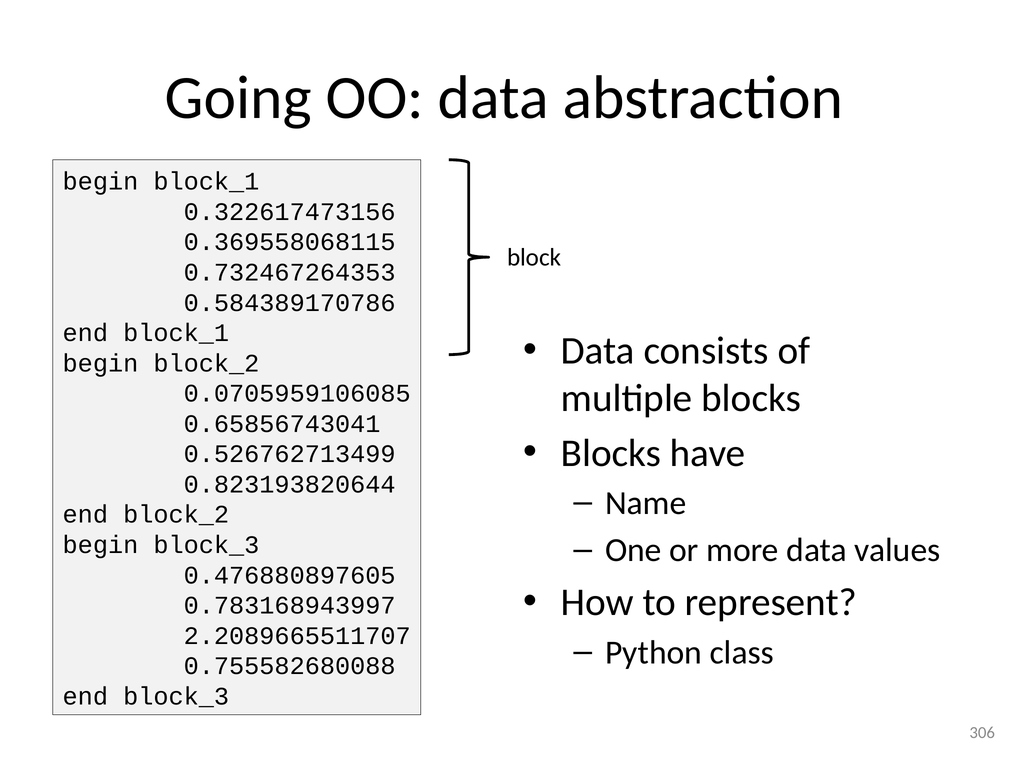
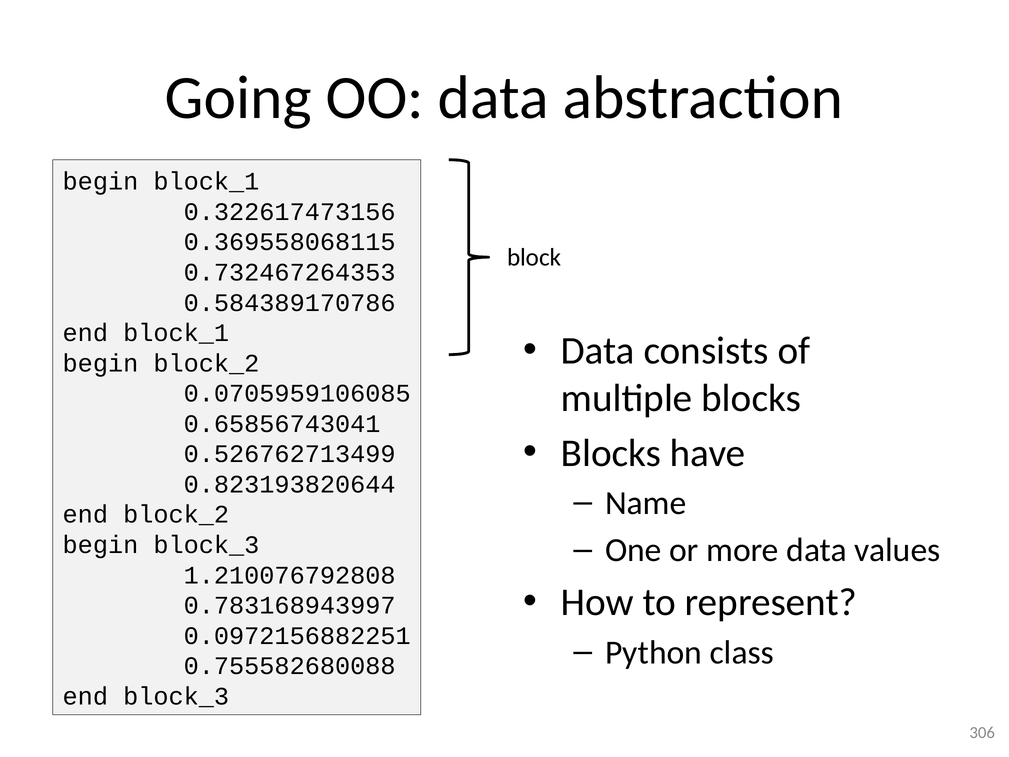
0.476880897605: 0.476880897605 -> 1.210076792808 (290, 575)
2.2089665511707: 2.2089665511707 -> 0.0972156882251 (297, 636)
